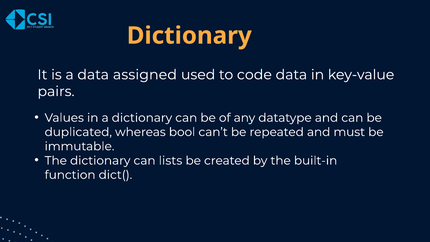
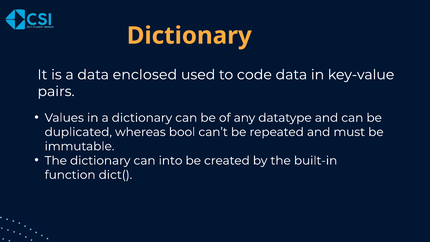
assigned: assigned -> enclosed (145, 75)
lists: lists -> into (171, 161)
